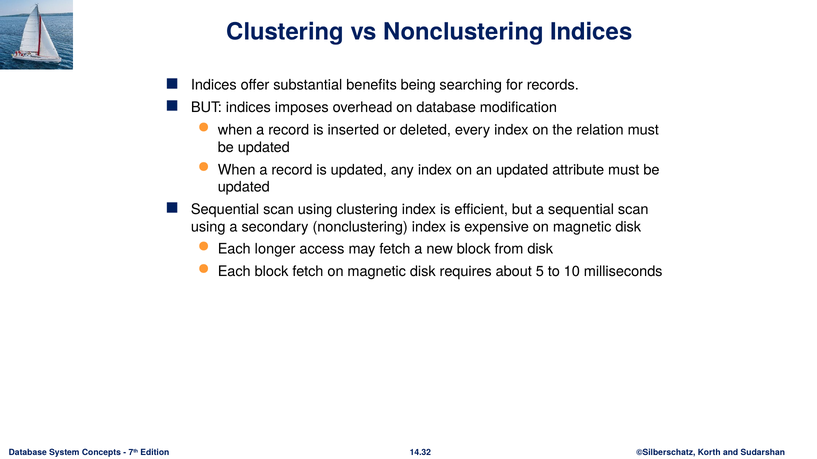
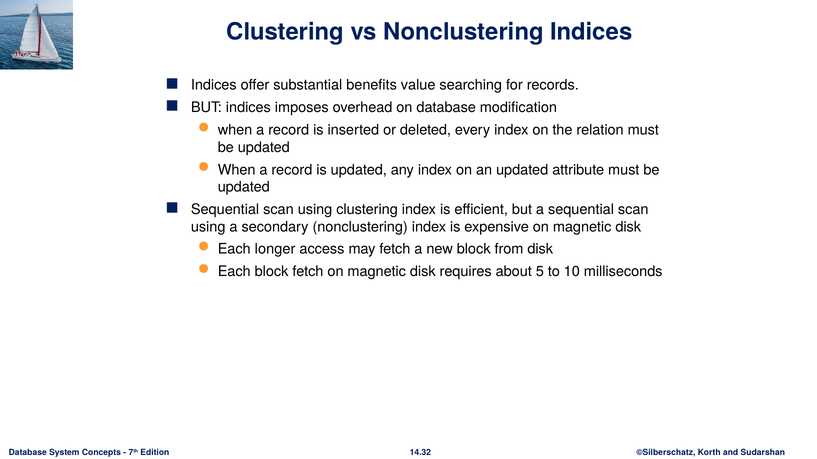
being: being -> value (418, 85)
